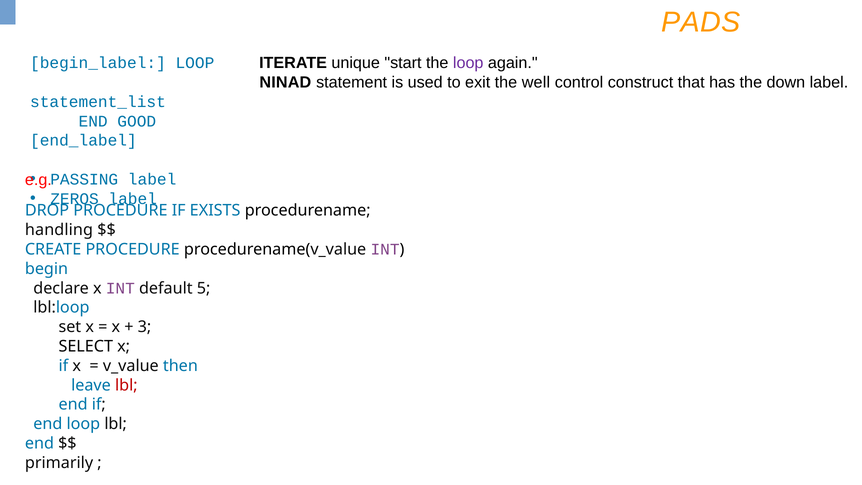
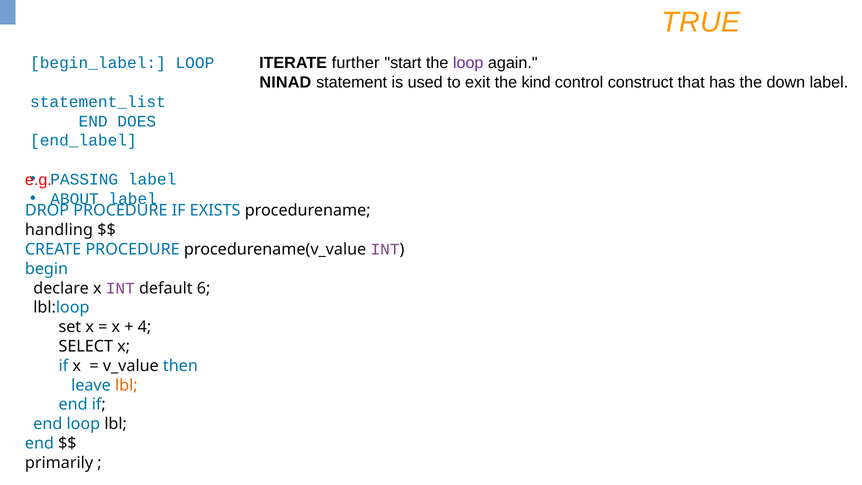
PADS: PADS -> TRUE (701, 22)
unique: unique -> further (356, 63)
well: well -> kind (536, 82)
GOOD: GOOD -> DOES (137, 121)
ZEROS: ZEROS -> ABOUT (75, 199)
5: 5 -> 6 (204, 288)
3: 3 -> 4 (144, 327)
lbl colour: red -> orange (126, 385)
